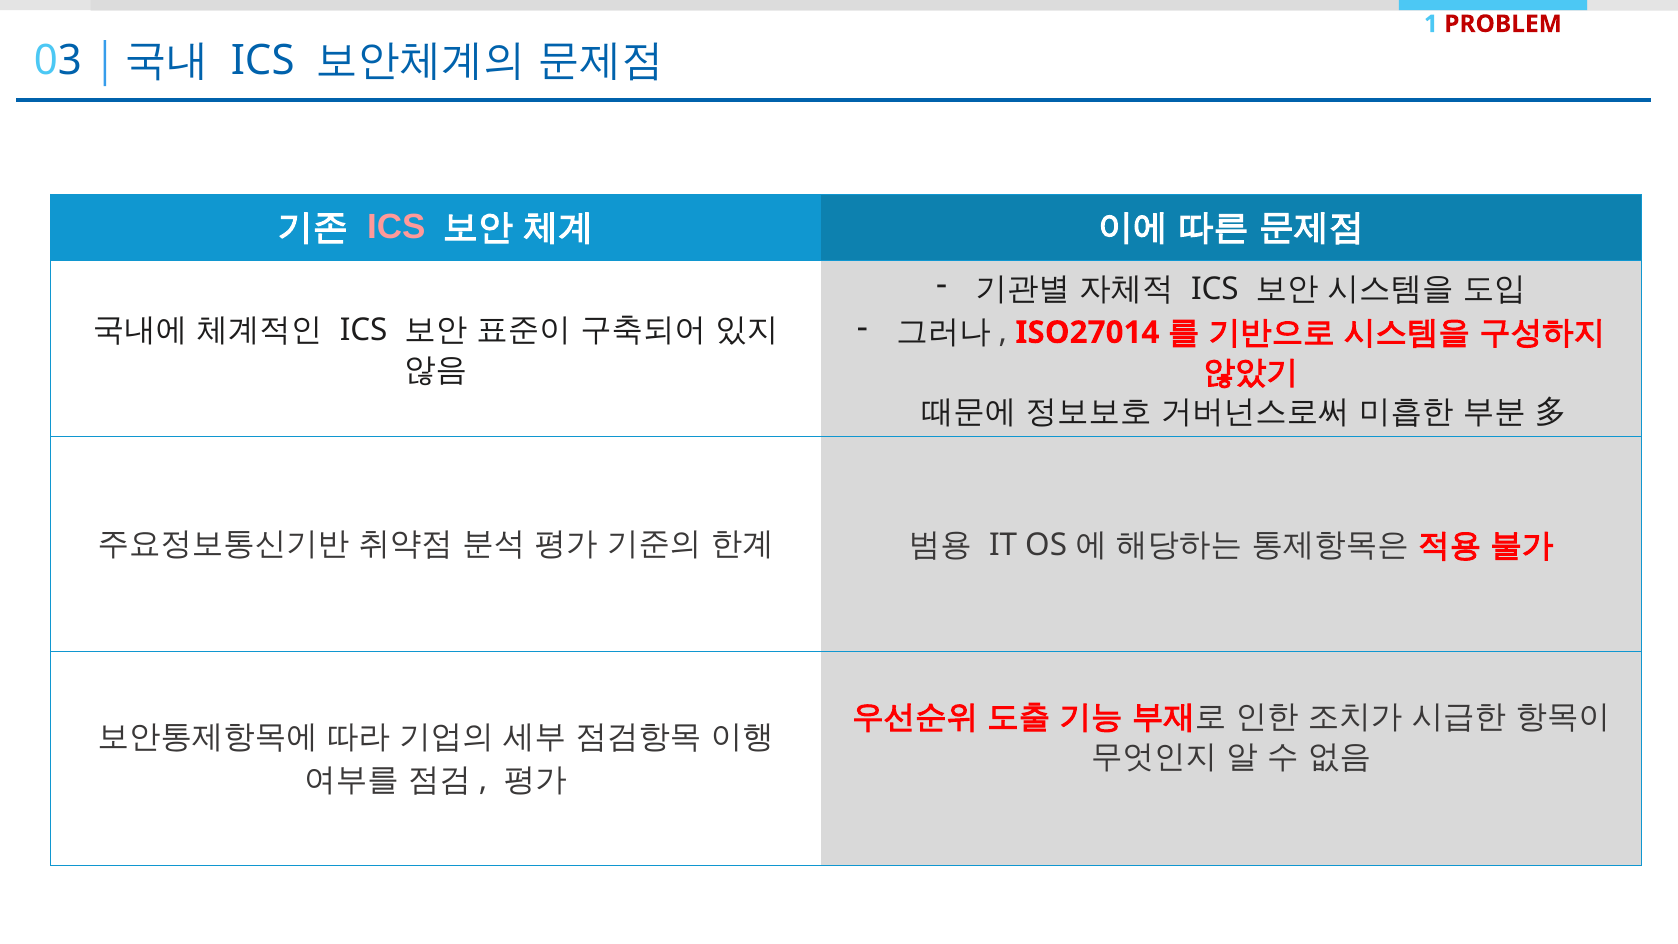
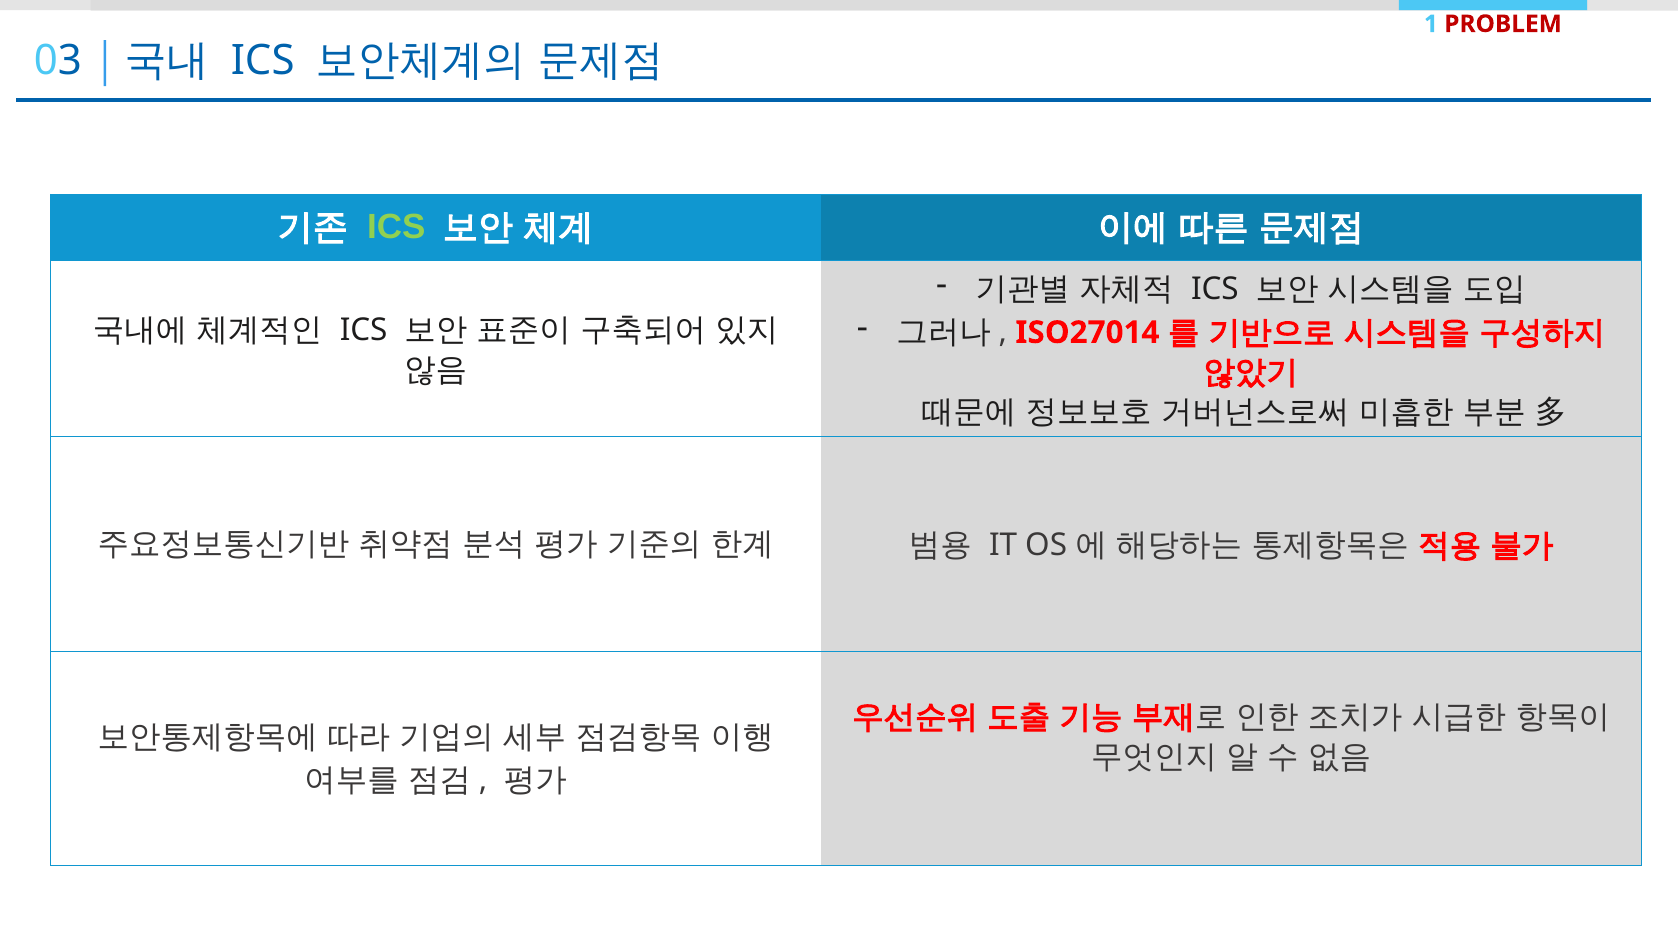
ICS colour: pink -> light green (396, 227)
